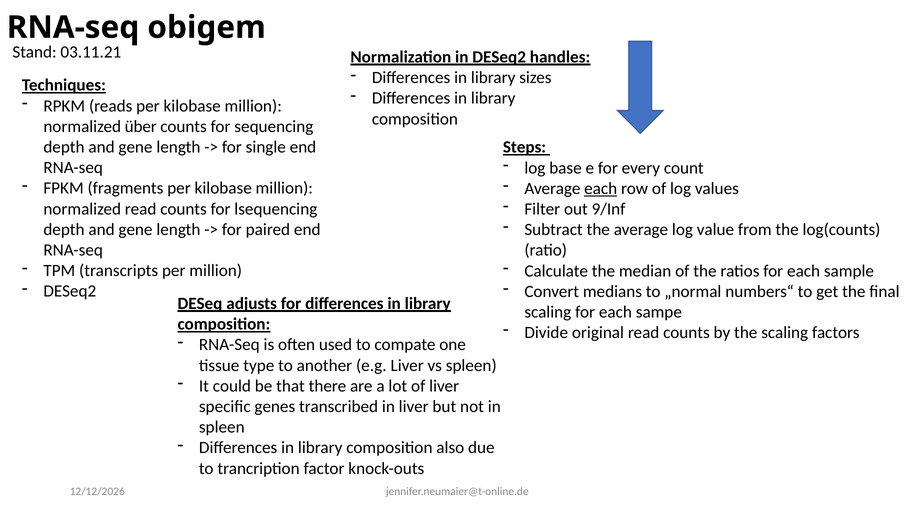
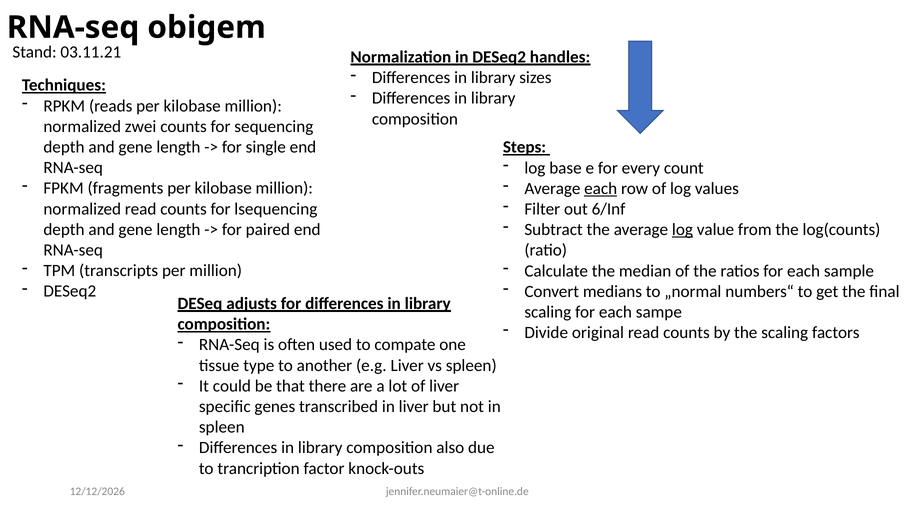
über: über -> zwei (141, 126)
9/Inf: 9/Inf -> 6/Inf (609, 209)
log underline: none -> present (682, 229)
